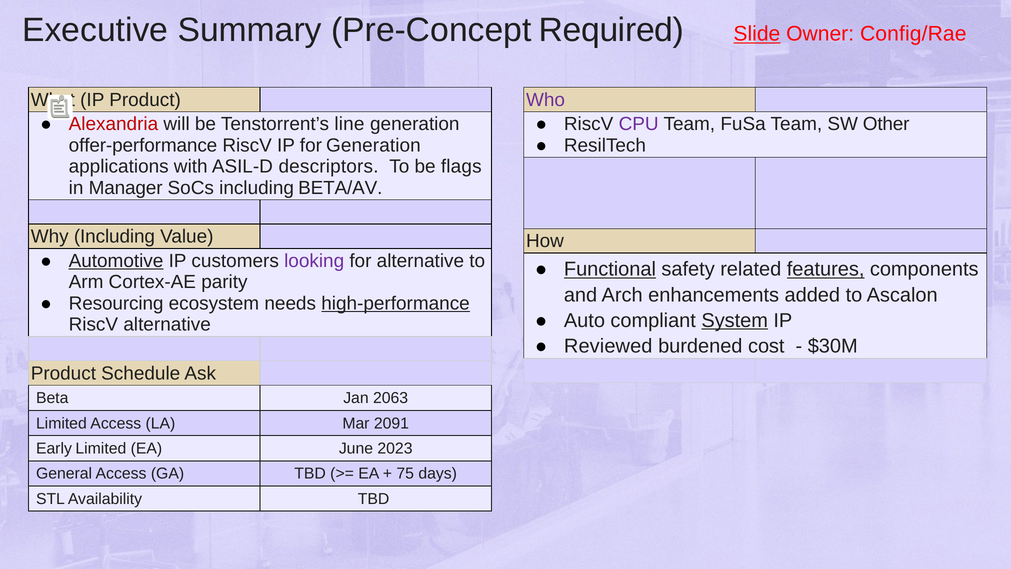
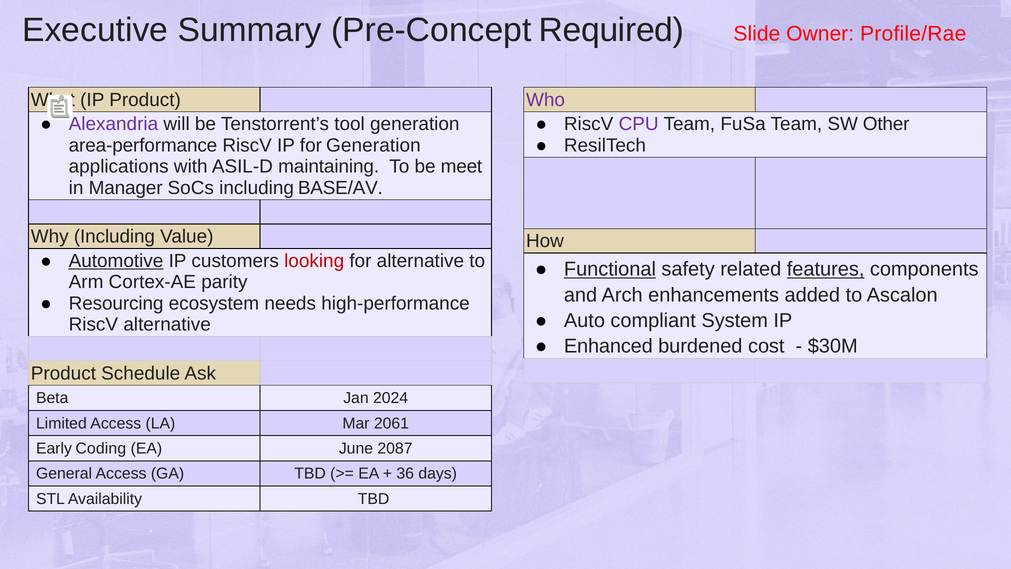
Slide underline: present -> none (757, 34)
Config/Rae: Config/Rae -> Profile/Rae (913, 34)
Alexandria colour: red -> purple (113, 124)
line: line -> tool (350, 124)
offer-performance: offer-performance -> area-performance (143, 145)
descriptors: descriptors -> maintaining (329, 167)
flags: flags -> meet (461, 167)
BETA/AV: BETA/AV -> BASE/AV (340, 188)
looking colour: purple -> red (314, 261)
high-performance underline: present -> none (396, 303)
System underline: present -> none (735, 320)
Reviewed: Reviewed -> Enhanced (608, 346)
2063: 2063 -> 2024 (391, 398)
2091: 2091 -> 2061 (391, 423)
Early Limited: Limited -> Coding (101, 448)
2023: 2023 -> 2087 (395, 448)
75: 75 -> 36 (405, 473)
